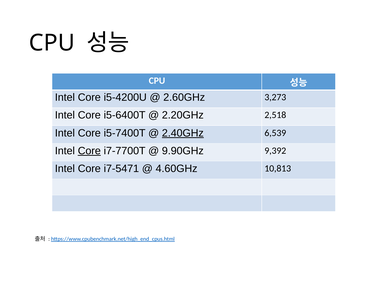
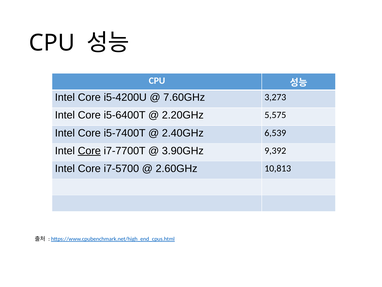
2.60GHz: 2.60GHz -> 7.60GHz (184, 97)
2,518: 2,518 -> 5,575 (275, 115)
2.40GHz underline: present -> none (183, 133)
9.90GHz: 9.90GHz -> 3.90GHz (183, 151)
i7-5471: i7-5471 -> i7-5700 (121, 168)
4.60GHz: 4.60GHz -> 2.60GHz (177, 168)
